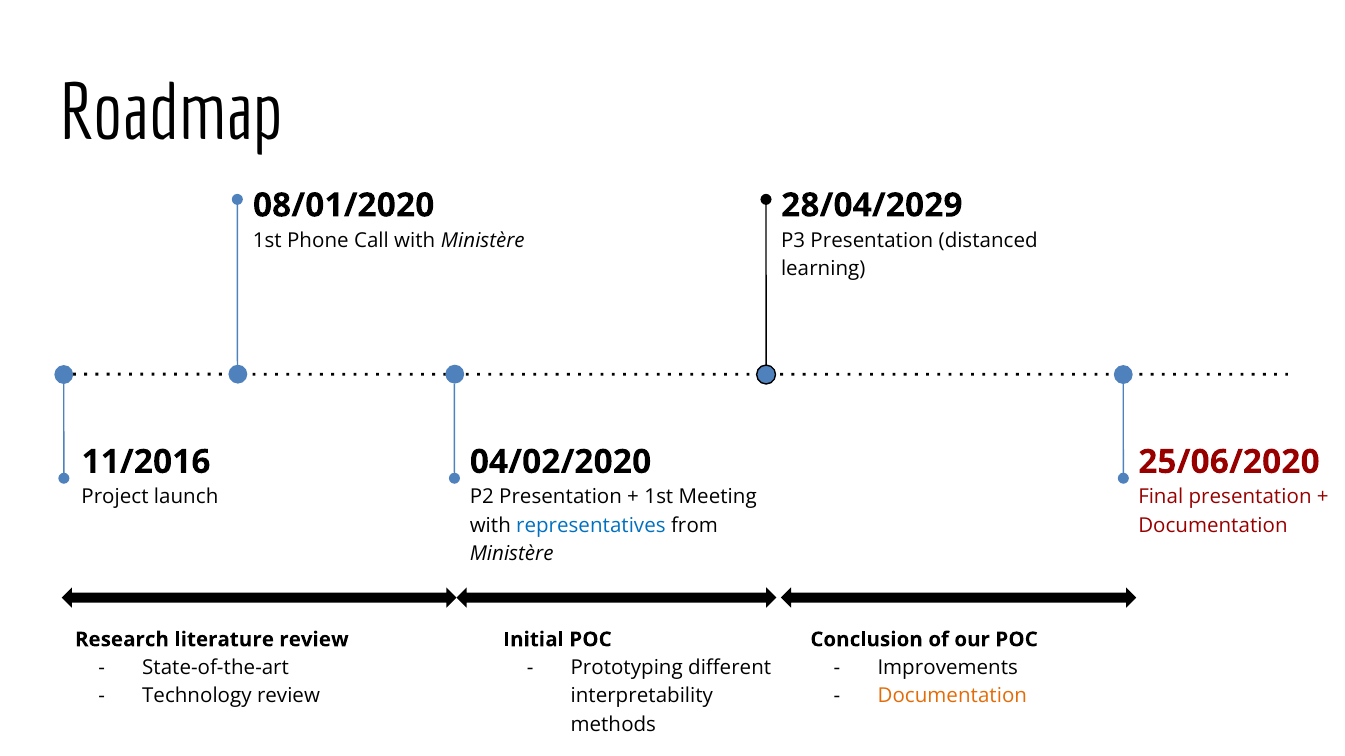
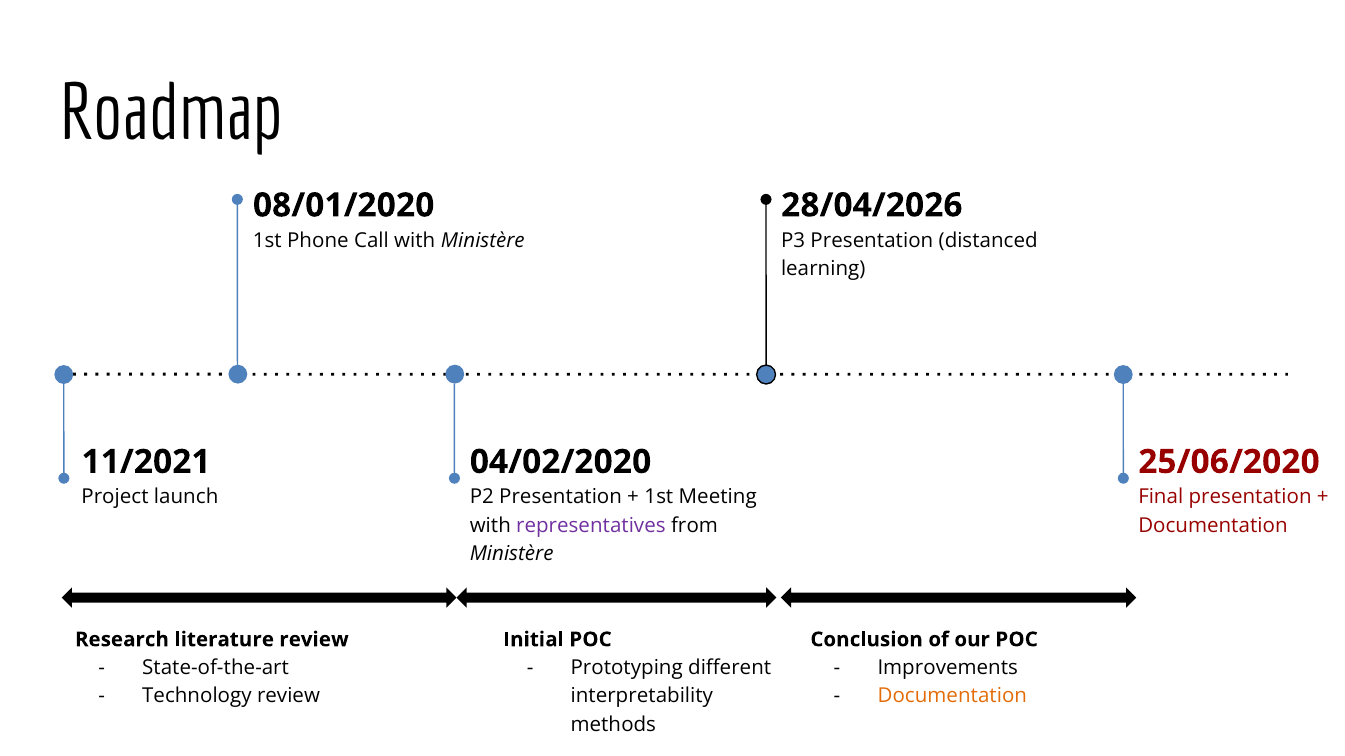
28/04/2029: 28/04/2029 -> 28/04/2026 (872, 205)
11/2016: 11/2016 -> 11/2021 (146, 462)
representatives colour: blue -> purple (591, 526)
